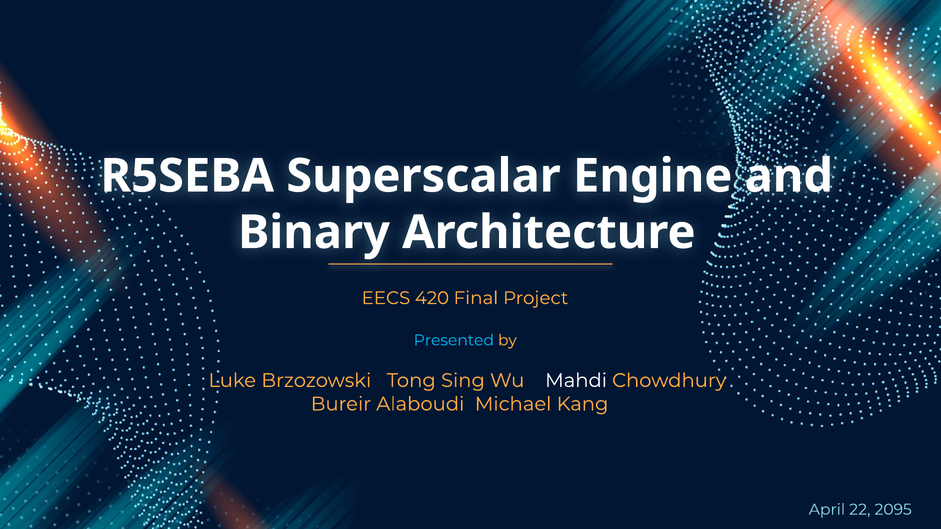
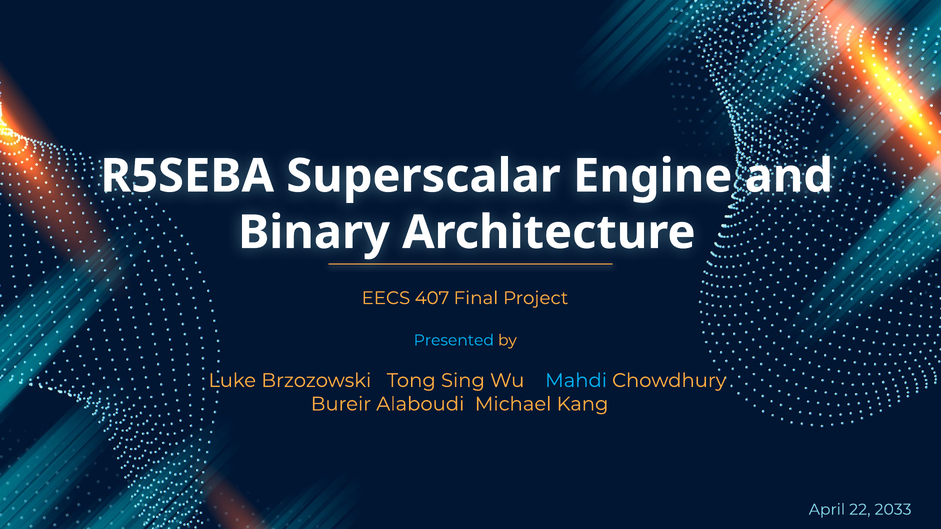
420: 420 -> 407 (432, 298)
Mahdi colour: white -> light blue (576, 381)
2095: 2095 -> 2033 (893, 510)
